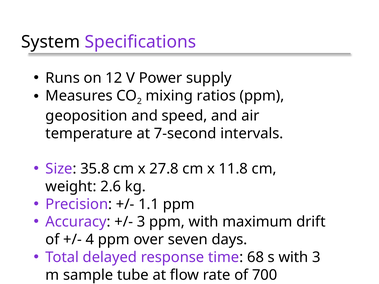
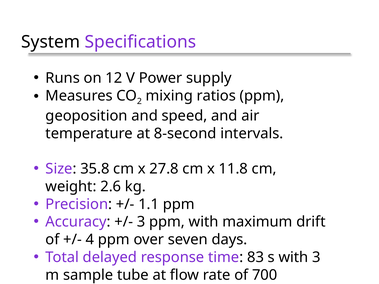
7-second: 7-second -> 8-second (185, 134)
68: 68 -> 83 (256, 257)
